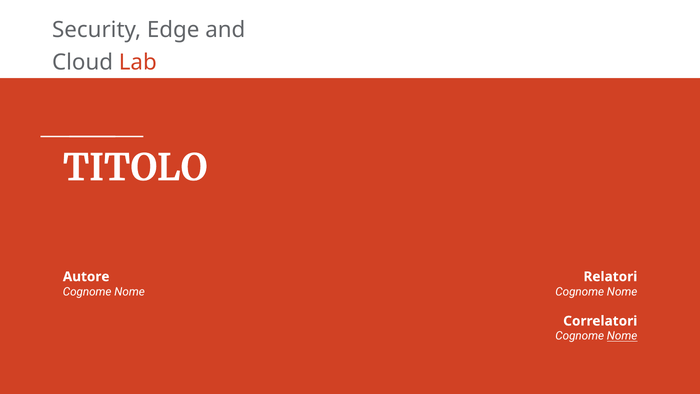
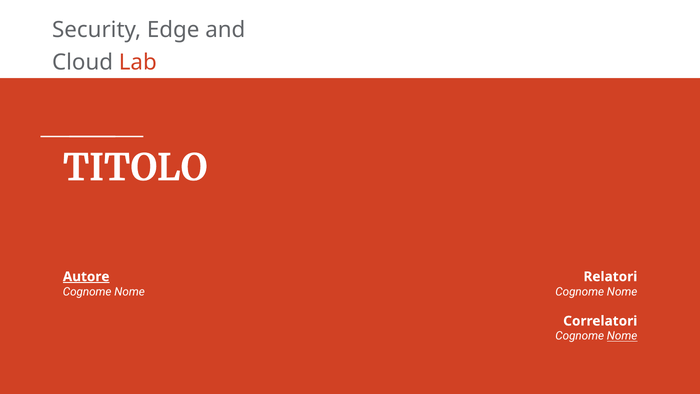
Autore underline: none -> present (86, 277)
